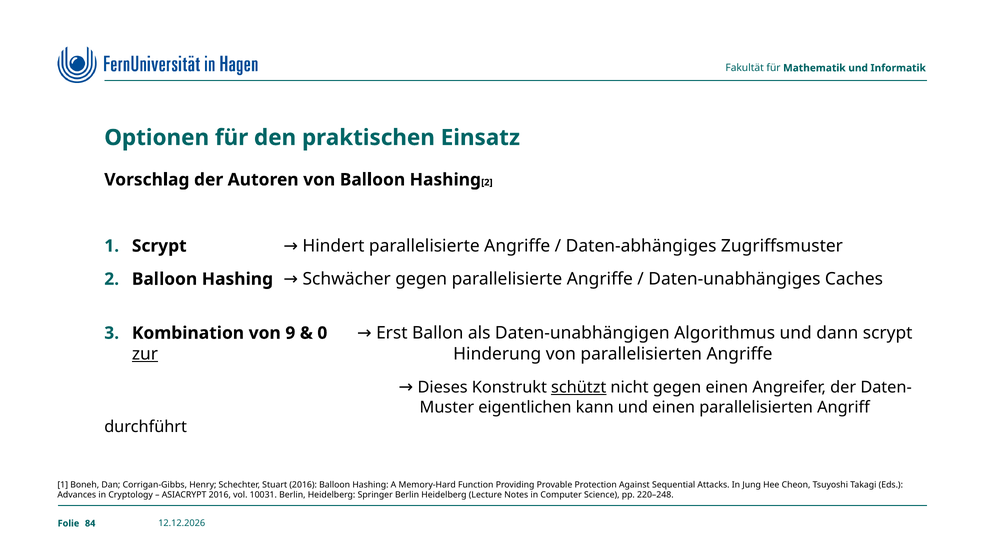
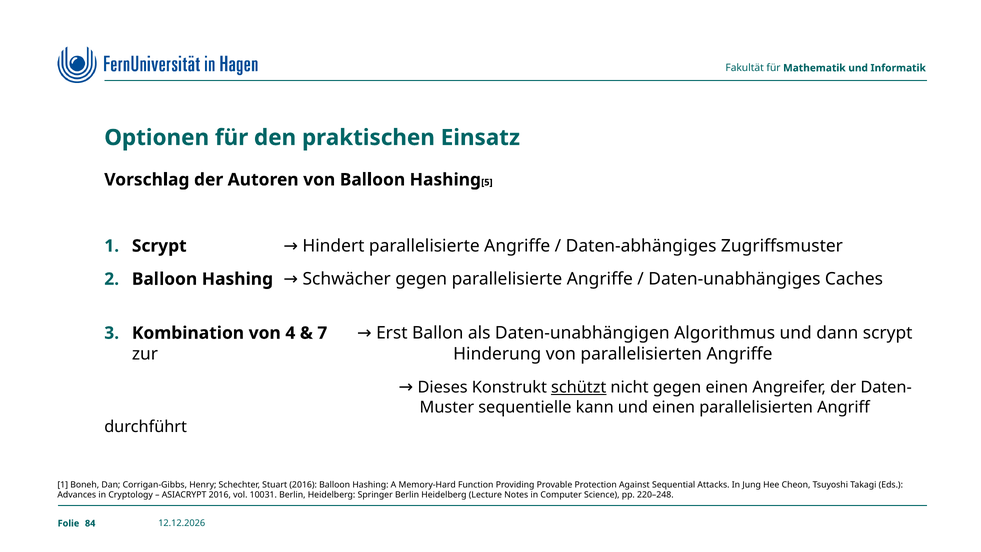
Hashing 2: 2 -> 5 (487, 182)
9: 9 -> 4 (290, 333)
0: 0 -> 7 (322, 333)
zur underline: present -> none (145, 354)
eigentlichen: eigentlichen -> sequentielle (525, 407)
